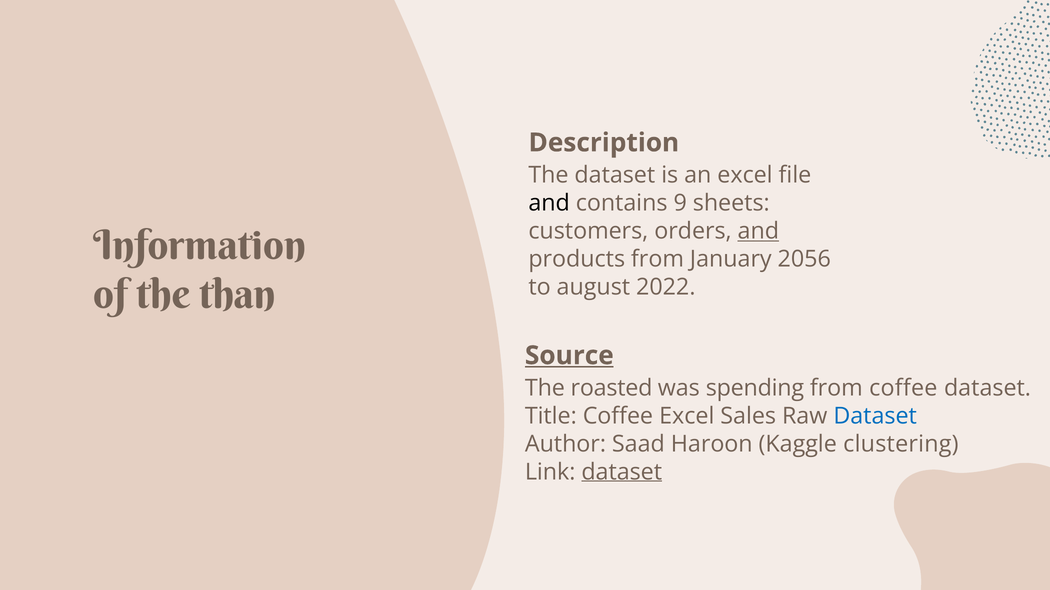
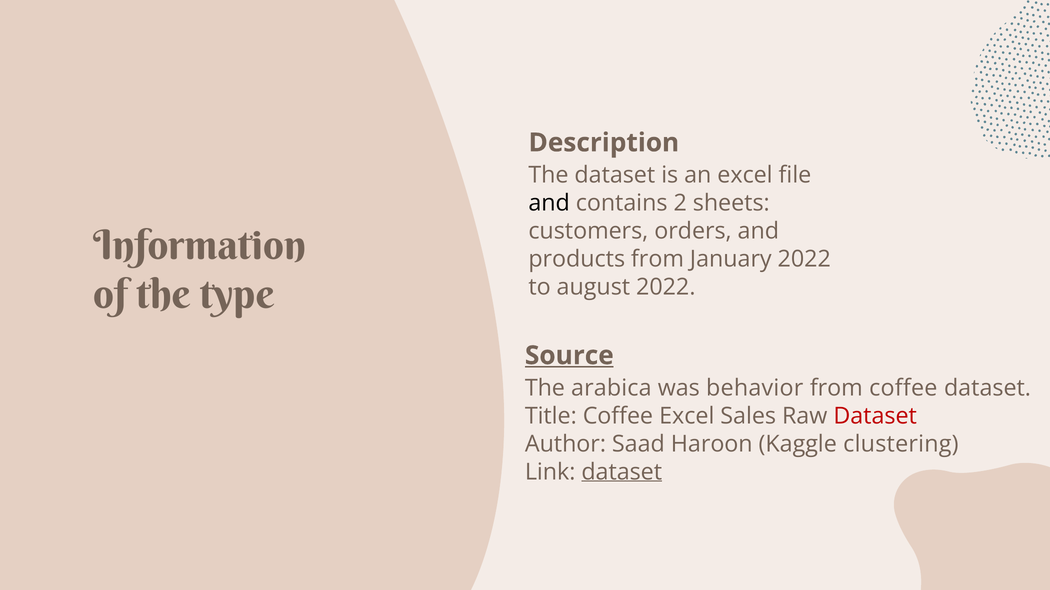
9: 9 -> 2 (680, 203)
and underline: present -> none (758, 231)
January 2056: 2056 -> 2022 (804, 259)
than: than -> type (237, 295)
roasted: roasted -> arabica (611, 388)
spending: spending -> behavior (755, 388)
Dataset colour: blue -> red (875, 416)
